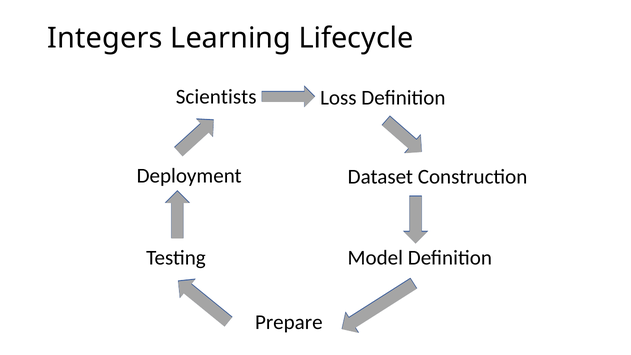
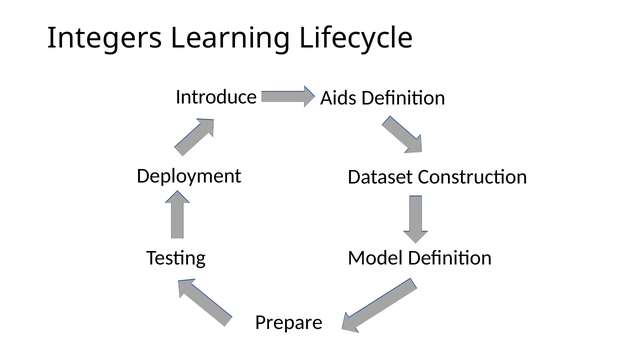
Scientists: Scientists -> Introduce (216, 97)
Loss: Loss -> Aids (338, 98)
